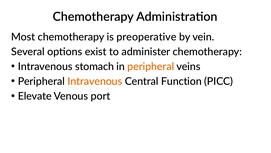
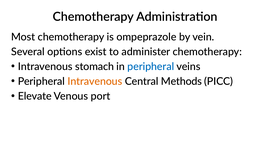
preoperative: preoperative -> ompeprazole (146, 37)
peripheral colour: orange -> blue (151, 66)
Function: Function -> Methods (181, 81)
